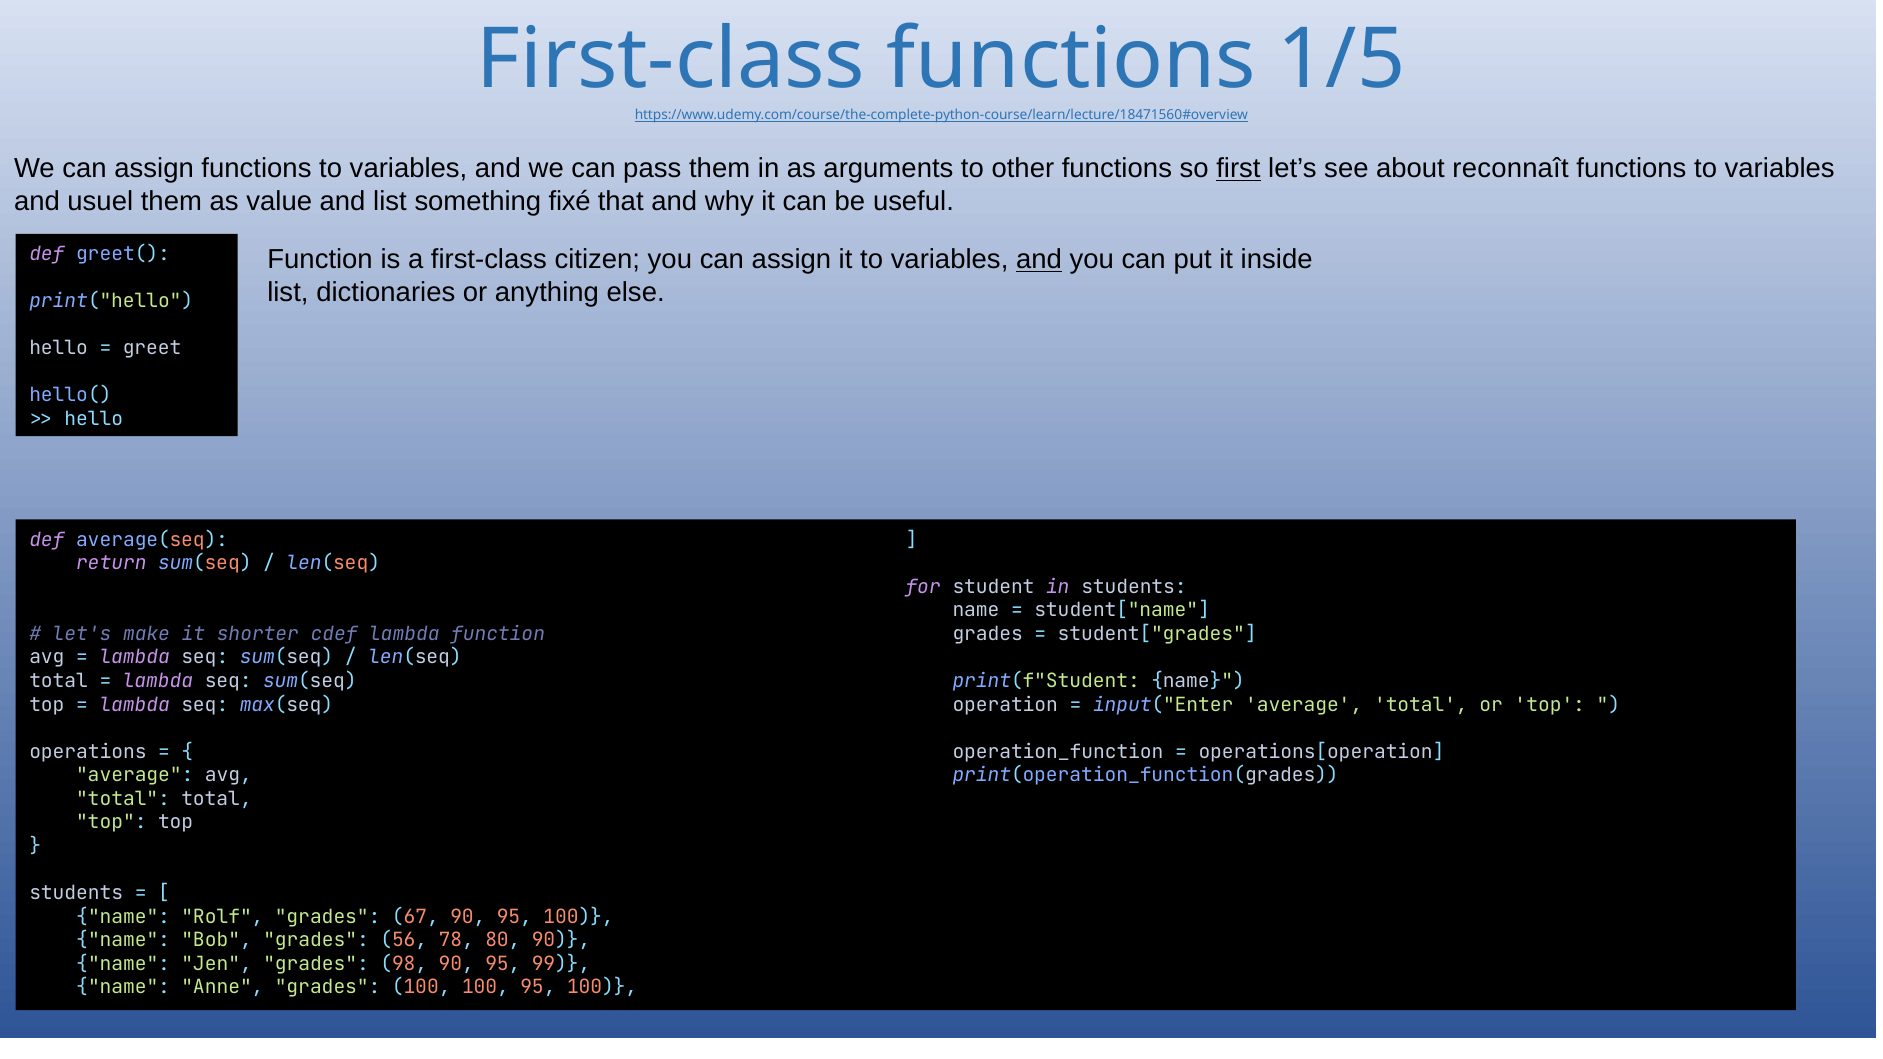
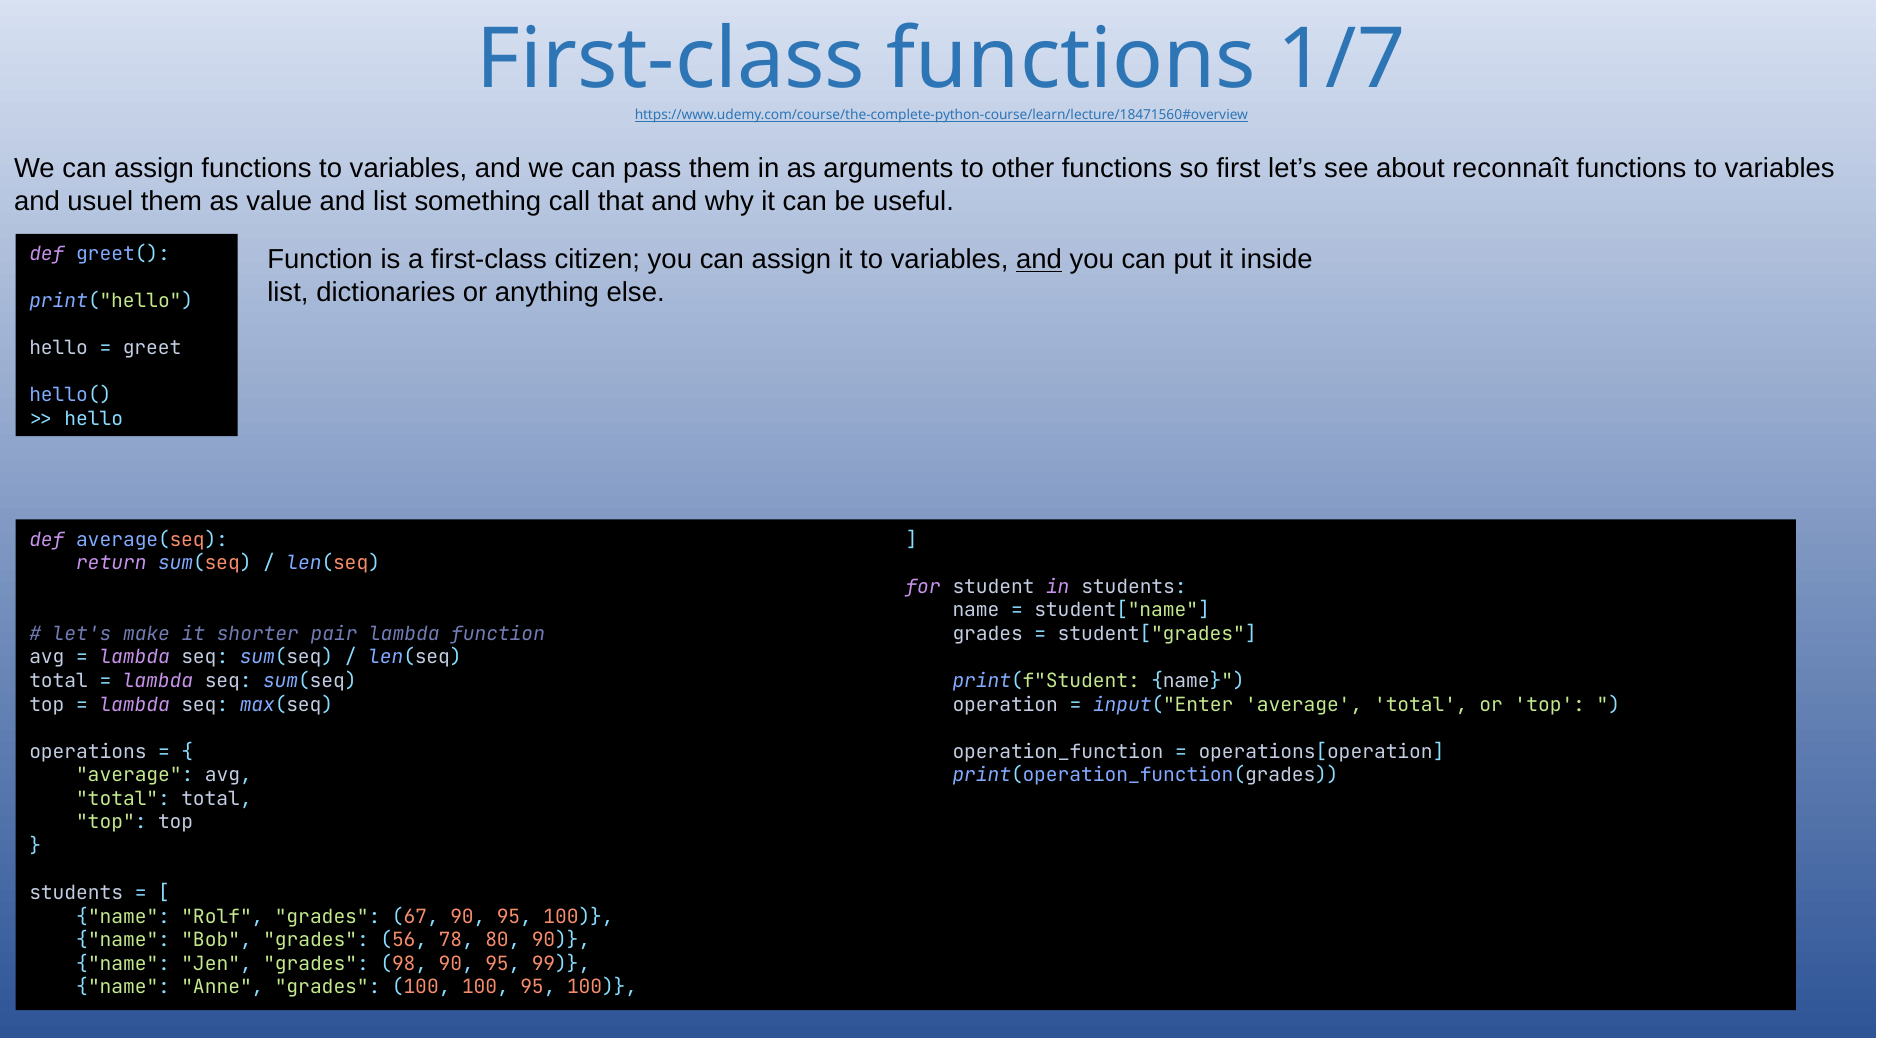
1/5: 1/5 -> 1/7 (1342, 60)
first underline: present -> none (1238, 169)
fixé: fixé -> call (570, 202)
cdef: cdef -> pair (334, 634)
